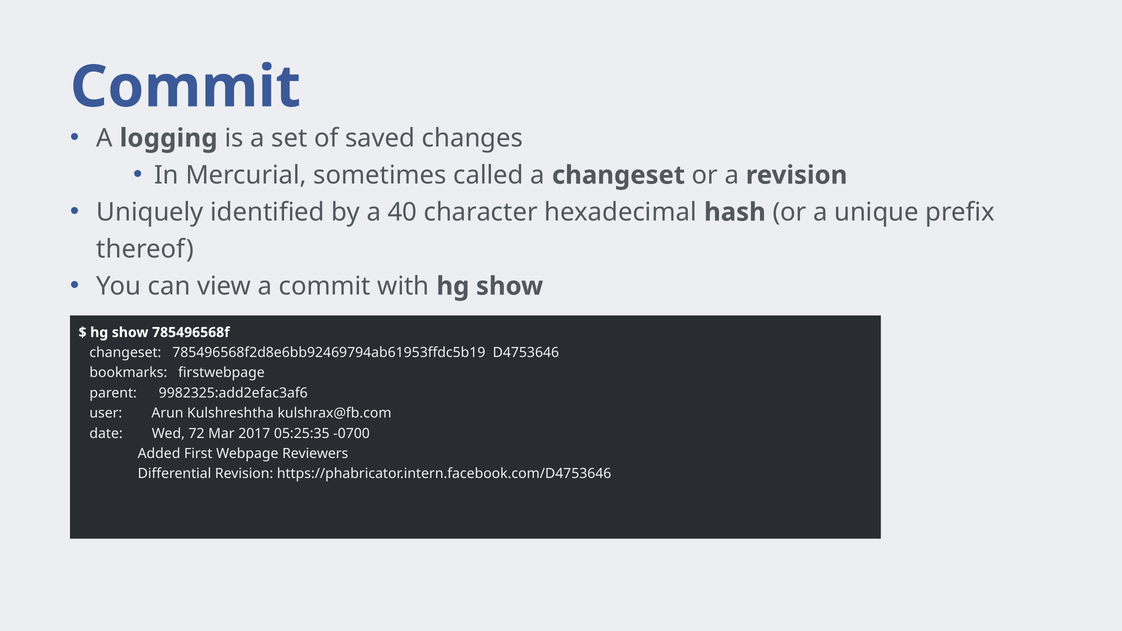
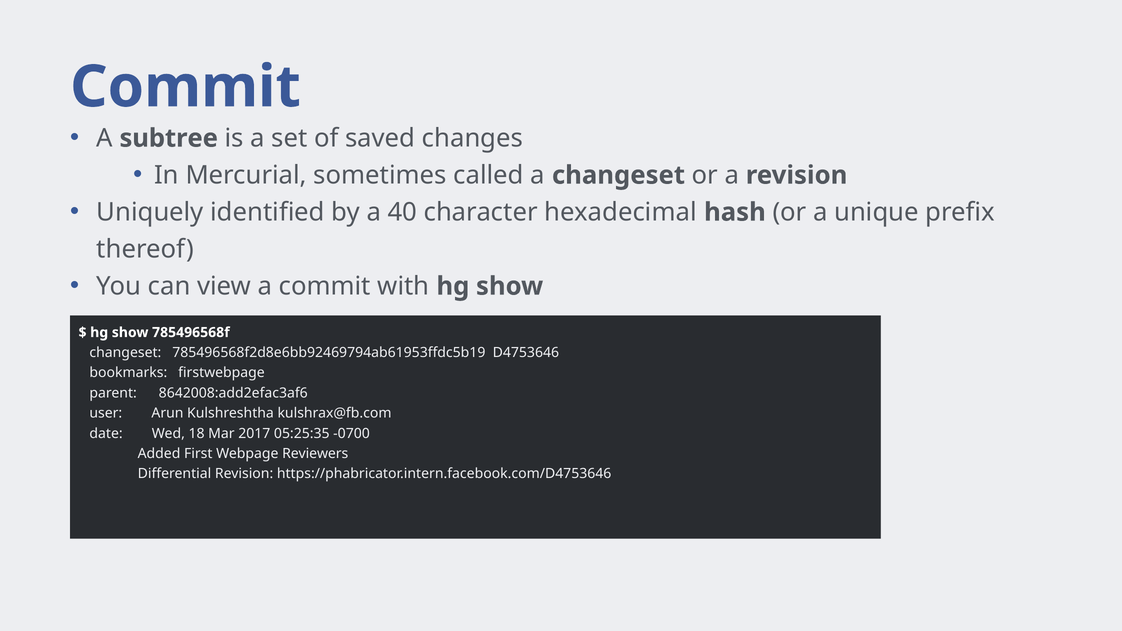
logging: logging -> subtree (169, 138)
9982325:add2efac3af6: 9982325:add2efac3af6 -> 8642008:add2efac3af6 (233, 393)
72: 72 -> 18 (197, 433)
